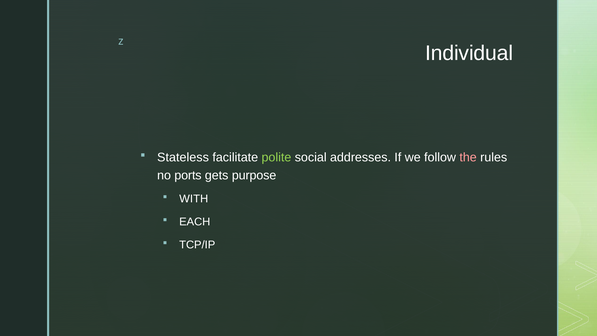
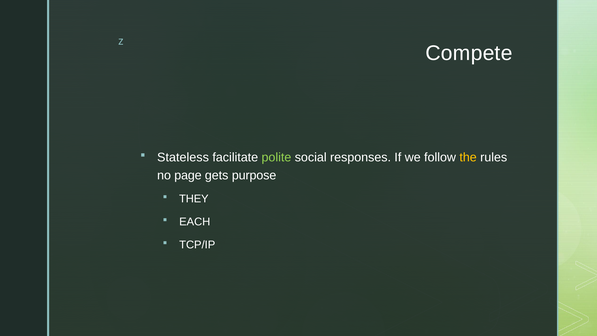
Individual: Individual -> Compete (469, 53)
addresses: addresses -> responses (361, 157)
the colour: pink -> yellow (468, 157)
ports: ports -> page (188, 175)
WITH: WITH -> THEY (194, 199)
